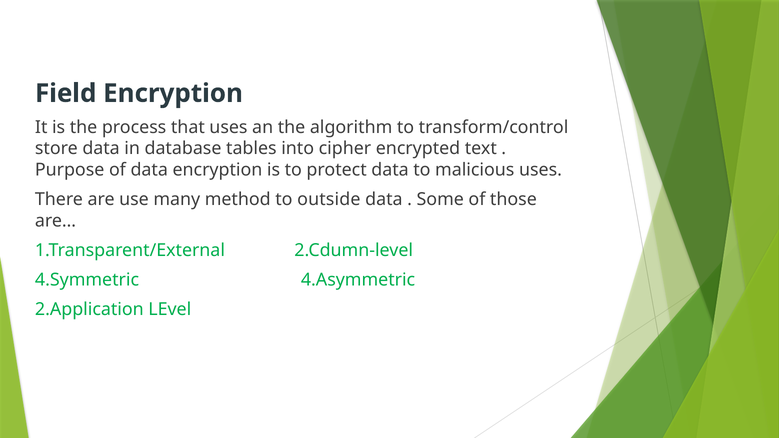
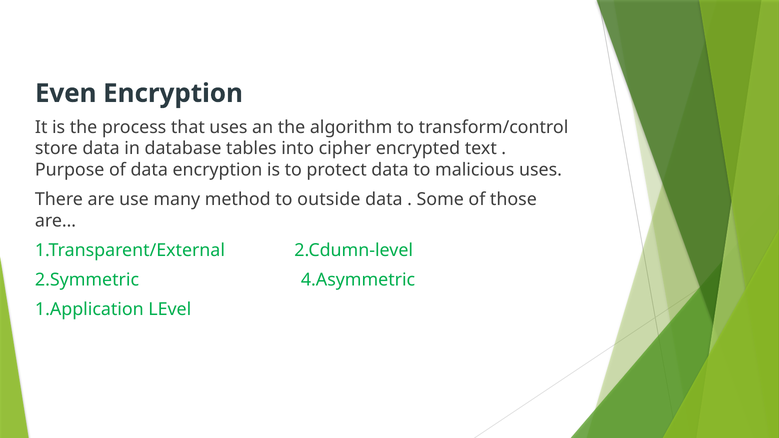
Field: Field -> Even (66, 93)
4.Symmetric: 4.Symmetric -> 2.Symmetric (87, 280)
2.Application: 2.Application -> 1.Application (89, 310)
